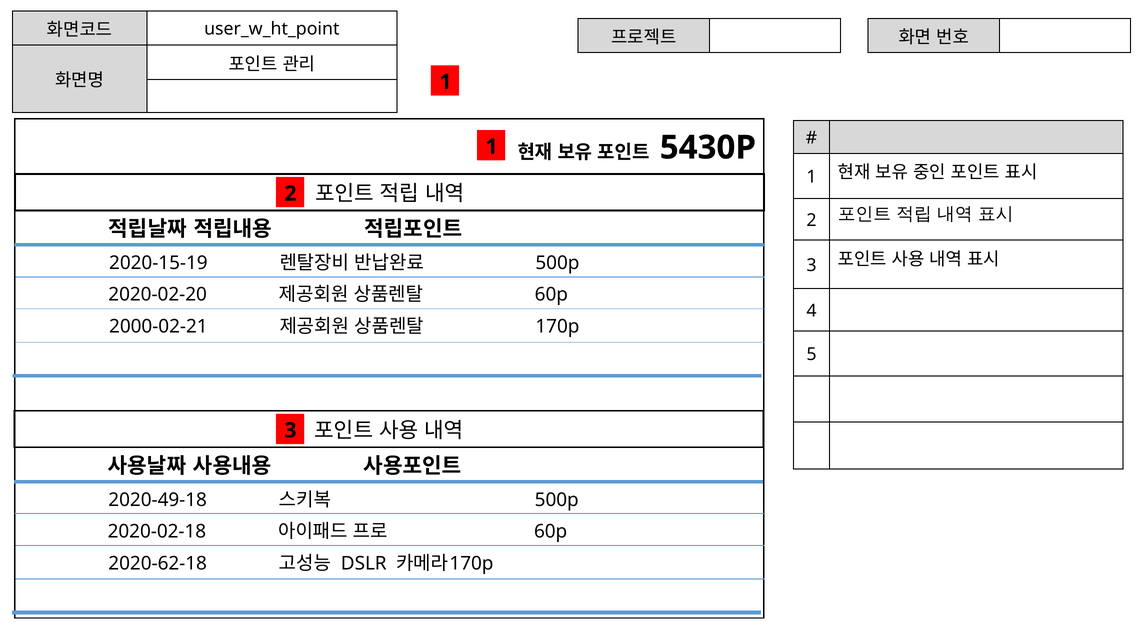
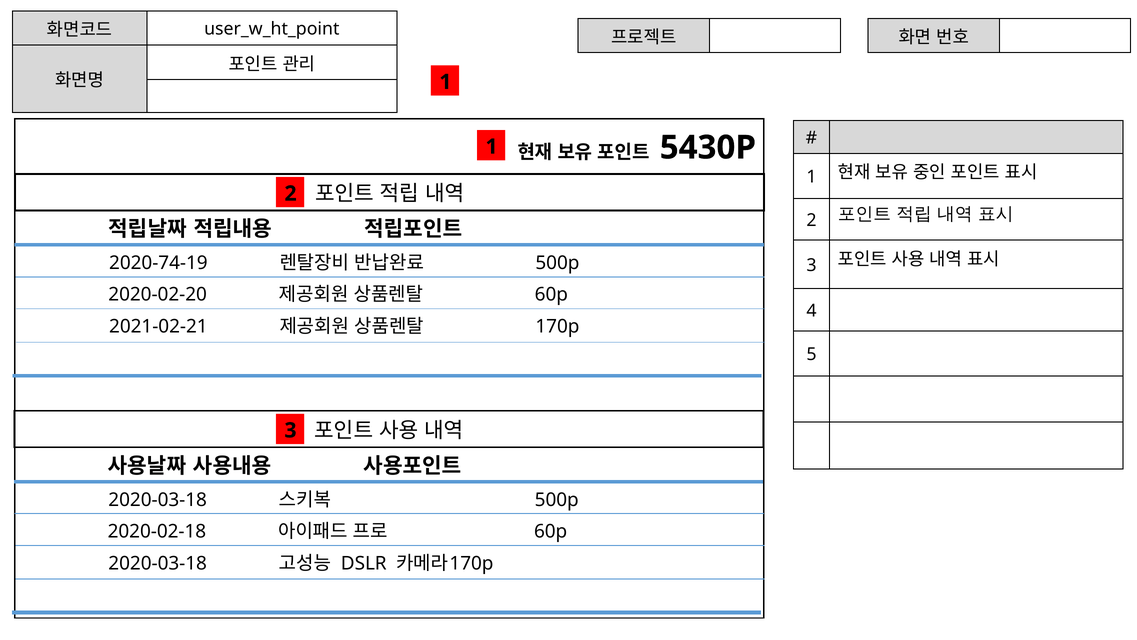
2020-15-19: 2020-15-19 -> 2020-74-19 (158, 263)
2000-02-21: 2000-02-21 -> 2021-02-21 (158, 326)
2020-49-18: 2020-49-18 -> 2020-03-18 (158, 500)
2020-62-18: 2020-62-18 -> 2020-03-18 (158, 563)
